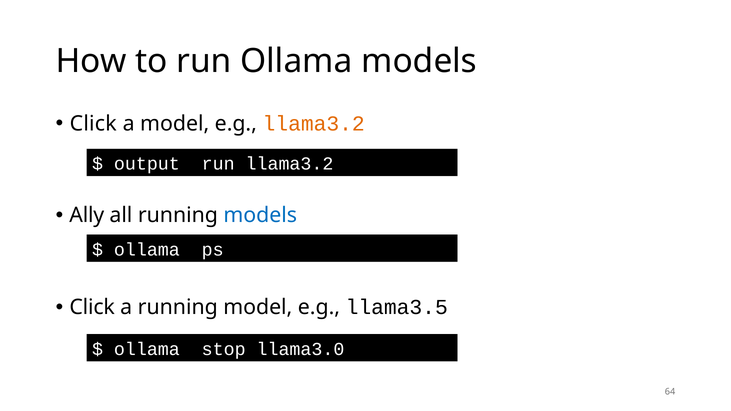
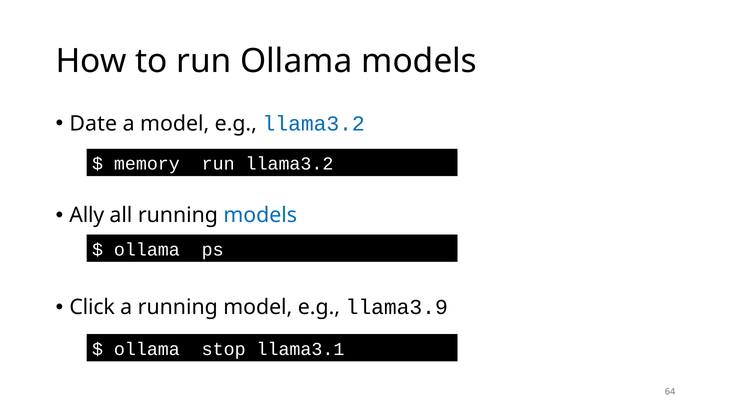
Click: Click -> Date (93, 124)
llama3.2 colour: orange -> blue (314, 124)
output: output -> memory (147, 164)
llama3.5: llama3.5 -> llama3.9 (397, 307)
llama3.0: llama3.0 -> llama3.1 (300, 349)
